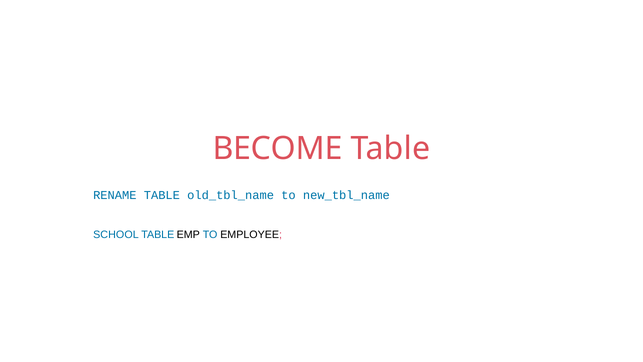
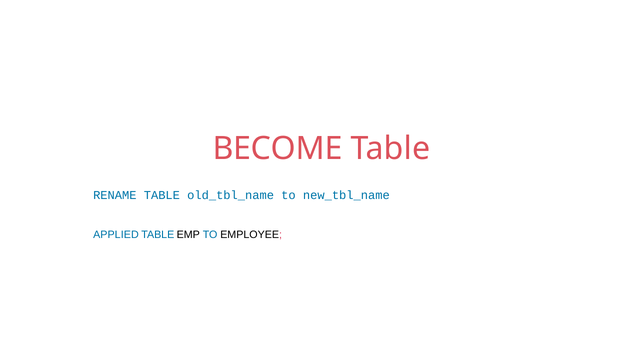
SCHOOL: SCHOOL -> APPLIED (116, 235)
